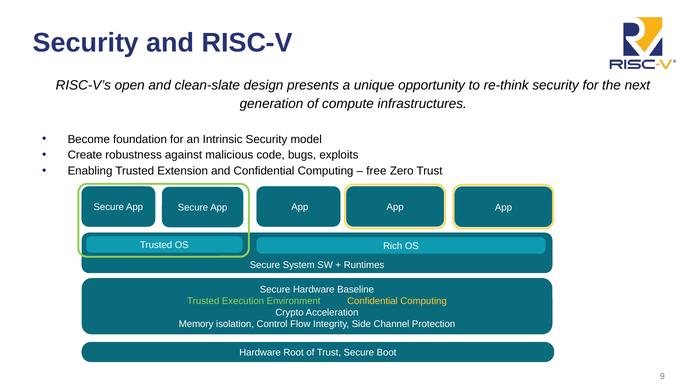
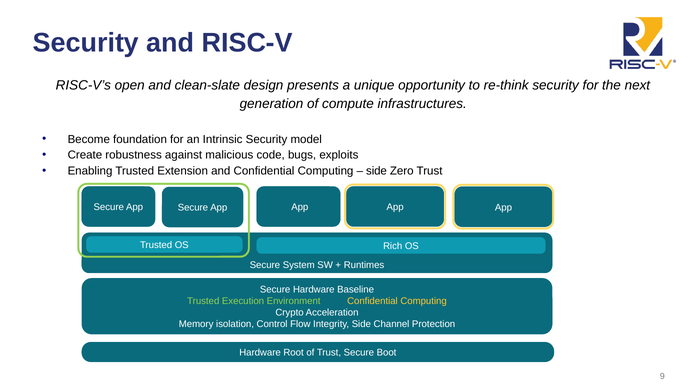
free: free -> side (377, 171)
